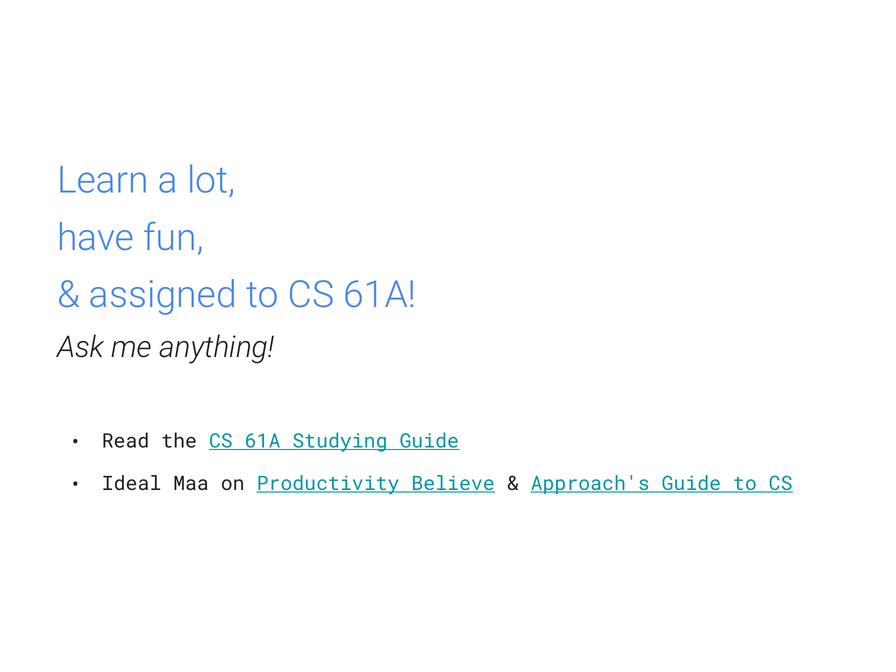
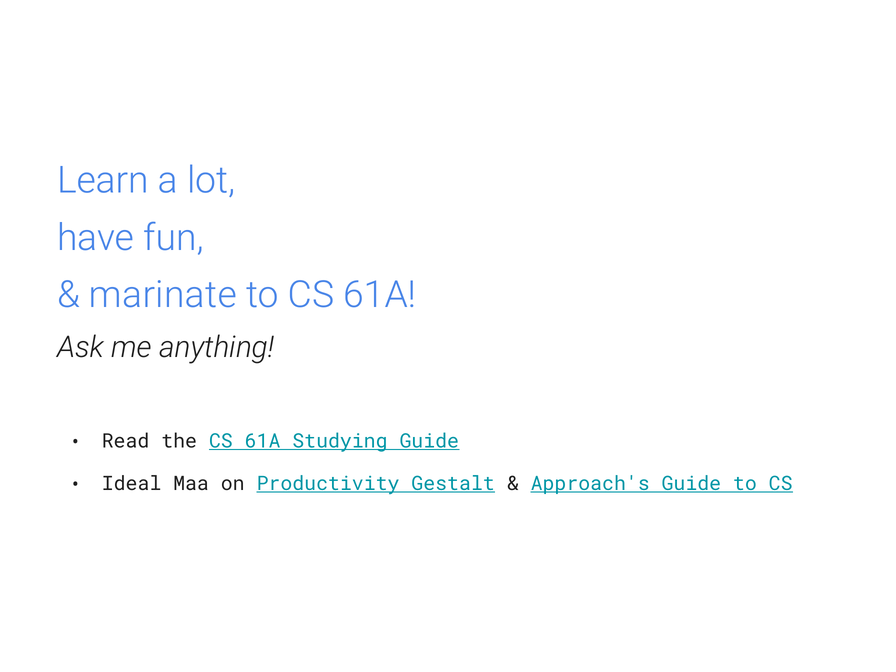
assigned: assigned -> marinate (163, 295)
Believe: Believe -> Gestalt (453, 484)
